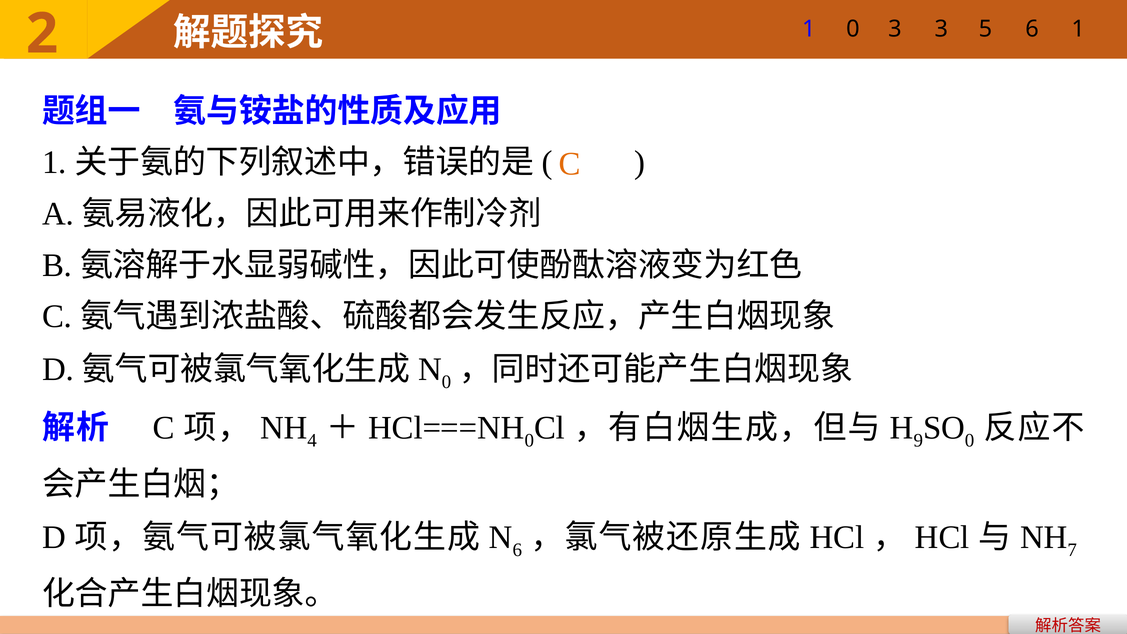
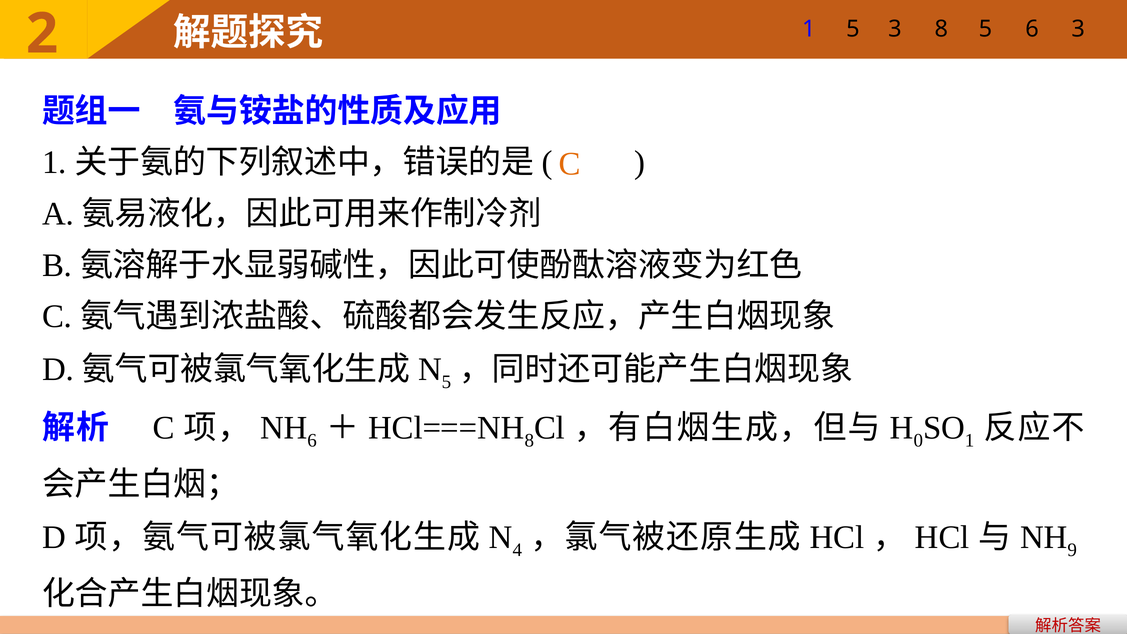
1 0: 0 -> 5 (853, 29)
3 3: 3 -> 8 (941, 29)
6 1: 1 -> 3 (1078, 29)
0: 0 -> 5 (446, 382)
4: 4 -> 6 (312, 441)
0: 0 -> 8 (529, 441)
9: 9 -> 0 (918, 441)
0: 0 -> 1 (970, 441)
6: 6 -> 4 (517, 550)
7: 7 -> 9 (1072, 550)
